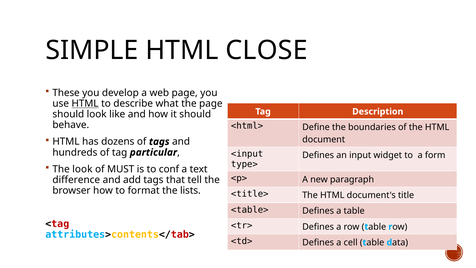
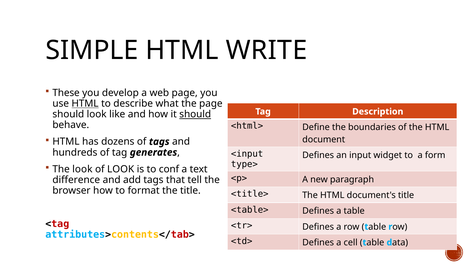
CLOSE: CLOSE -> WRITE (267, 50)
should underline: none -> present (195, 114)
particular: particular -> generates (154, 152)
of MUST: MUST -> LOOK (121, 169)
the lists: lists -> title (190, 190)
